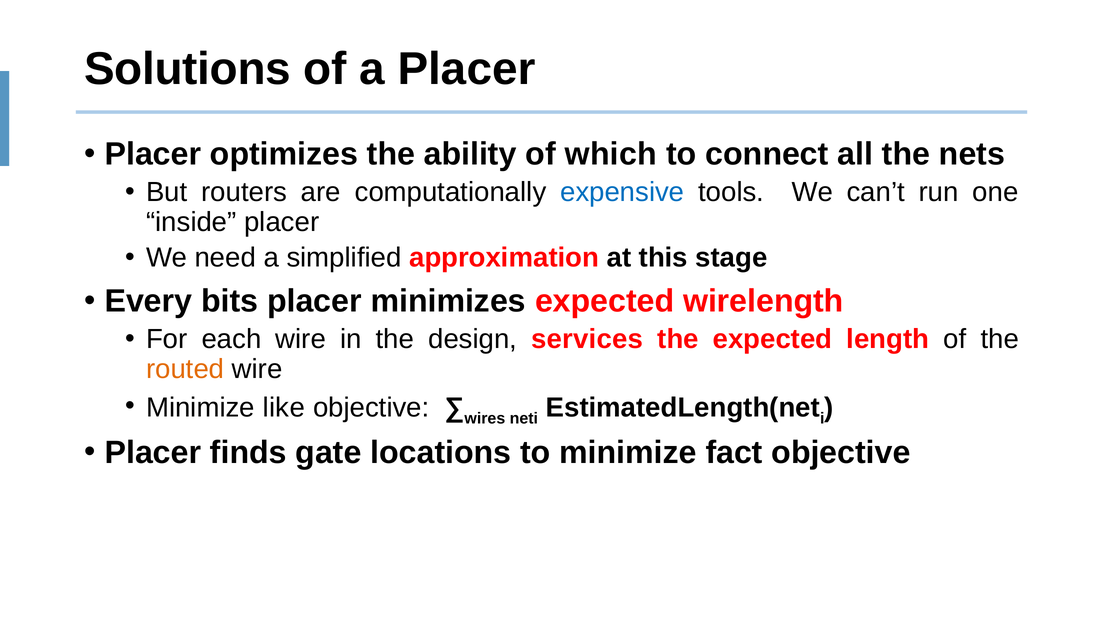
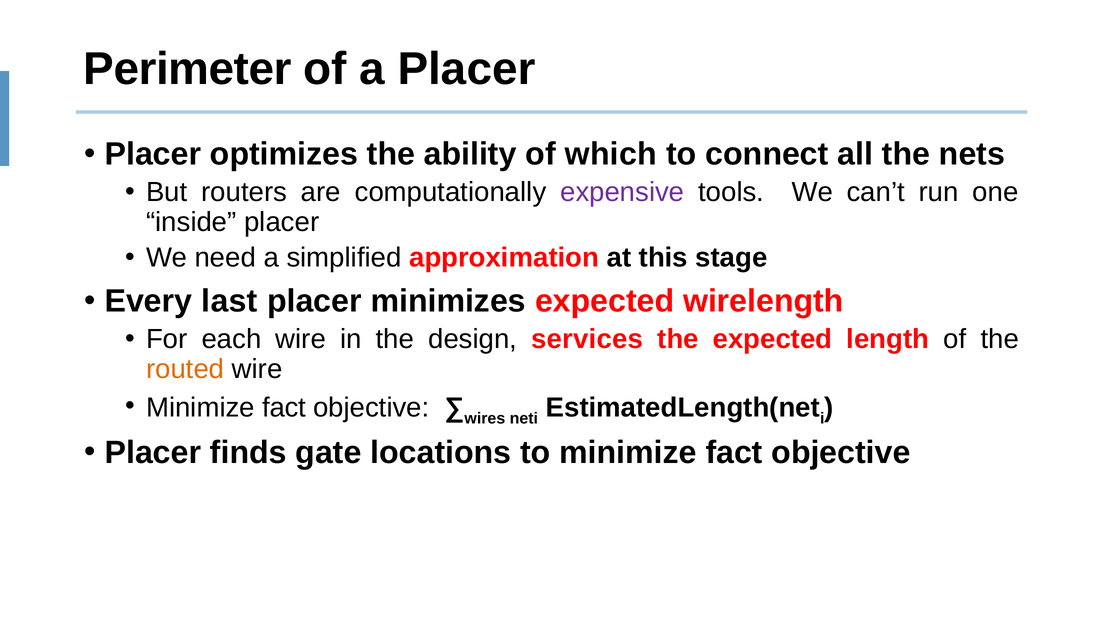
Solutions: Solutions -> Perimeter (188, 69)
expensive colour: blue -> purple (622, 192)
bits: bits -> last (229, 301)
like: like -> fact (284, 407)
